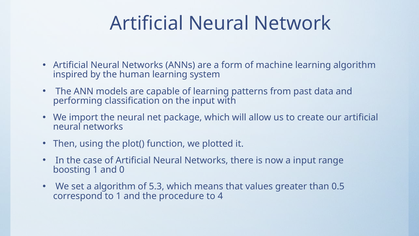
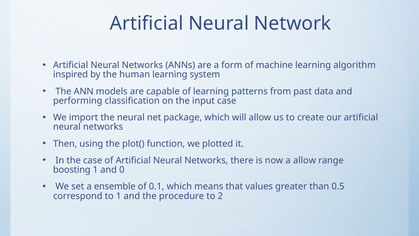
input with: with -> case (227, 101)
a input: input -> allow (305, 160)
a algorithm: algorithm -> ensemble (115, 186)
5.3: 5.3 -> 0.1 (157, 186)
4: 4 -> 2 (220, 196)
